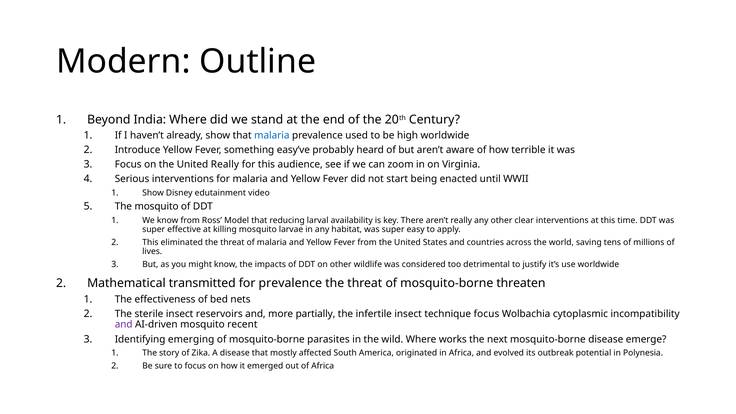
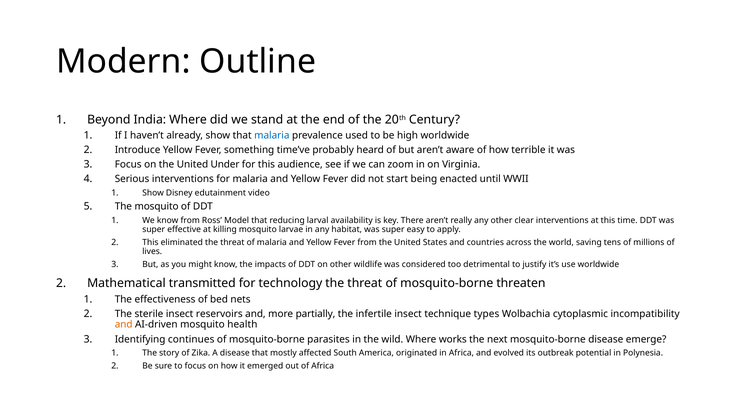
easy’ve: easy’ve -> time’ve (293, 150)
United Really: Really -> Under (225, 165)
for prevalence: prevalence -> technology (290, 283)
technique focus: focus -> types (487, 314)
and colour: purple -> orange (124, 325)
recent: recent -> health (242, 325)
emerging: emerging -> continues (191, 339)
